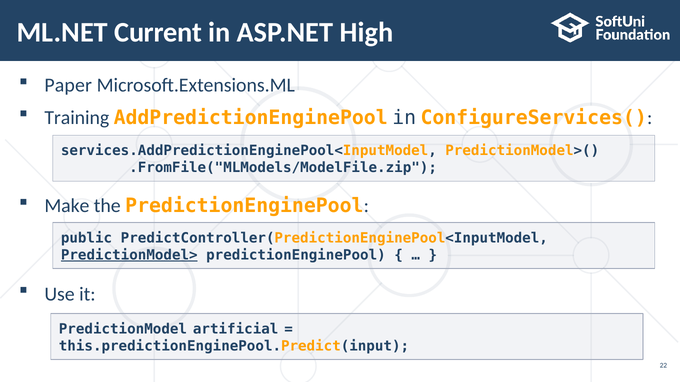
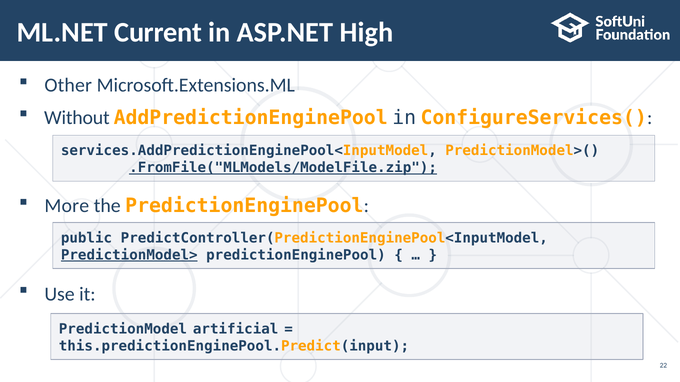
Paper: Paper -> Other (68, 85)
Training: Training -> Without (77, 118)
.FromFile("MLModels/ModelFile.zip underline: none -> present (283, 168)
Make: Make -> More (67, 206)
